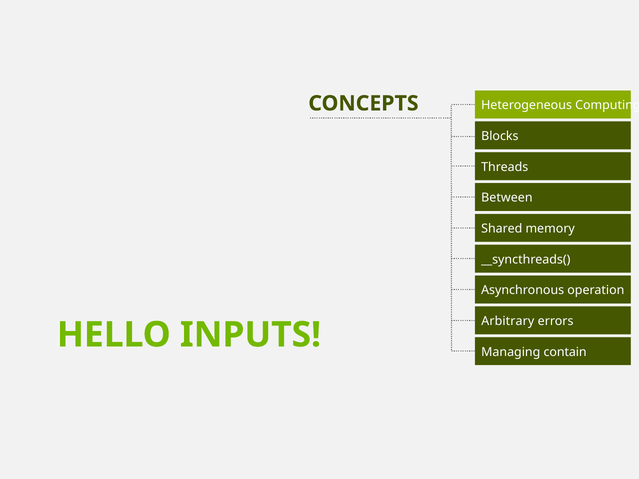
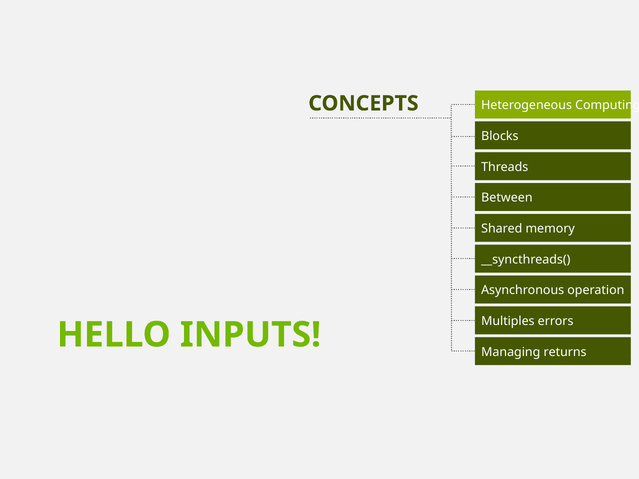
Arbitrary: Arbitrary -> Multiples (508, 321)
contain: contain -> returns (565, 352)
